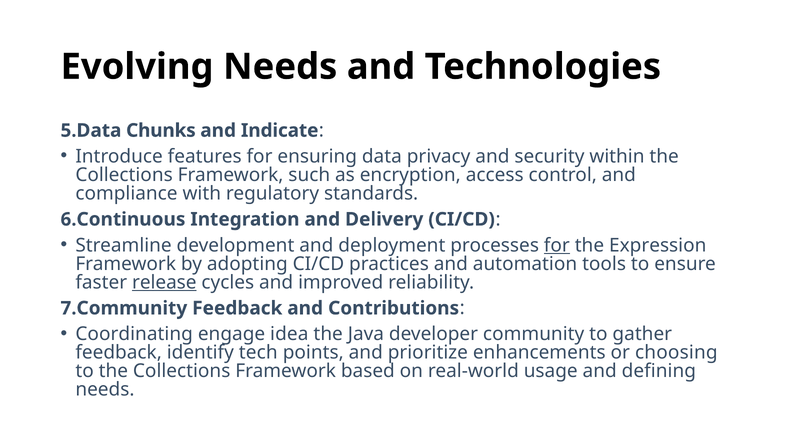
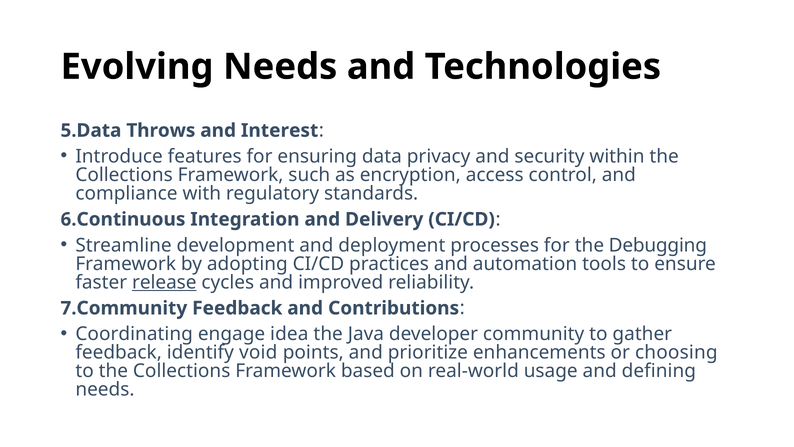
Chunks: Chunks -> Throws (161, 130)
Indicate: Indicate -> Interest (280, 130)
for underline: present -> none (557, 245)
Expression: Expression -> Debugging (658, 245)
tech: tech -> void (258, 352)
